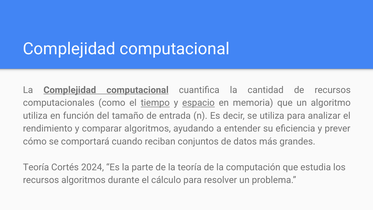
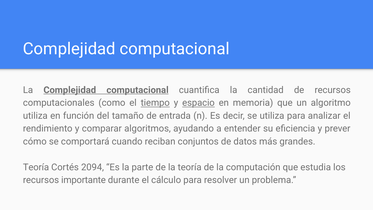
2024: 2024 -> 2094 (93, 167)
recursos algoritmos: algoritmos -> importante (83, 180)
